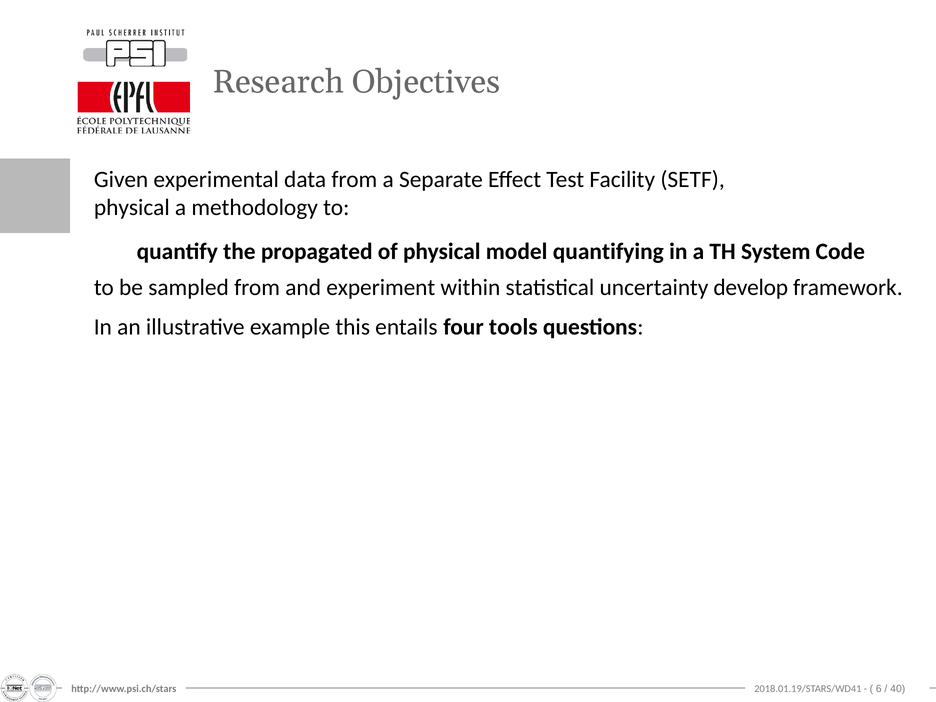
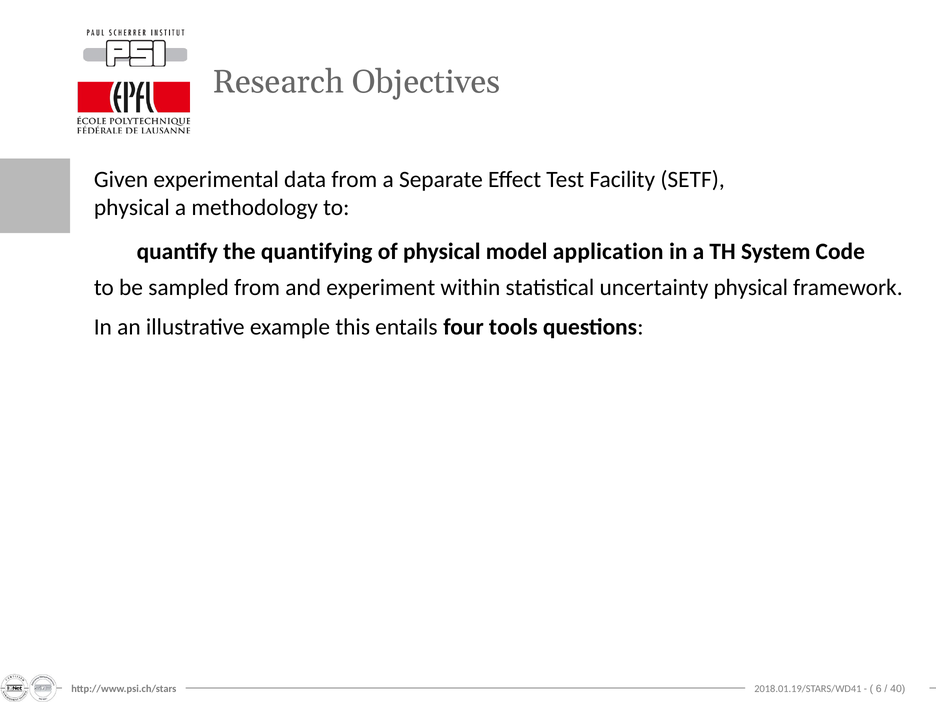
propagated: propagated -> quantifying (317, 251)
quantifying: quantifying -> application (608, 251)
uncertainty develop: develop -> physical (751, 287)
